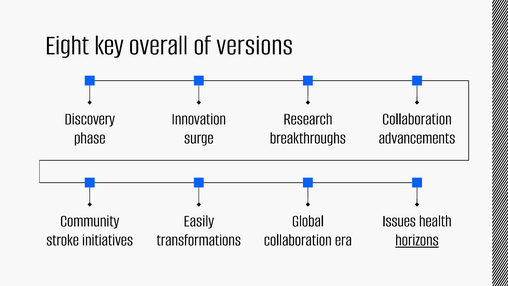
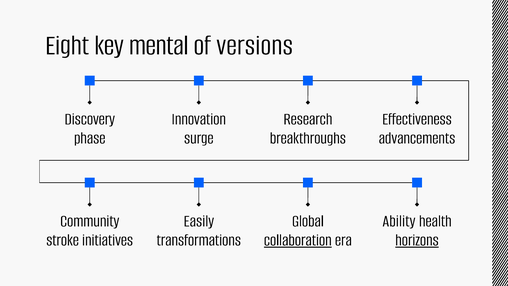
overall: overall -> mental (159, 45)
Collaboration: Collaboration -> Effectiveness (417, 118)
Issues: Issues -> Ability (399, 220)
collaboration underline: none -> present (298, 239)
